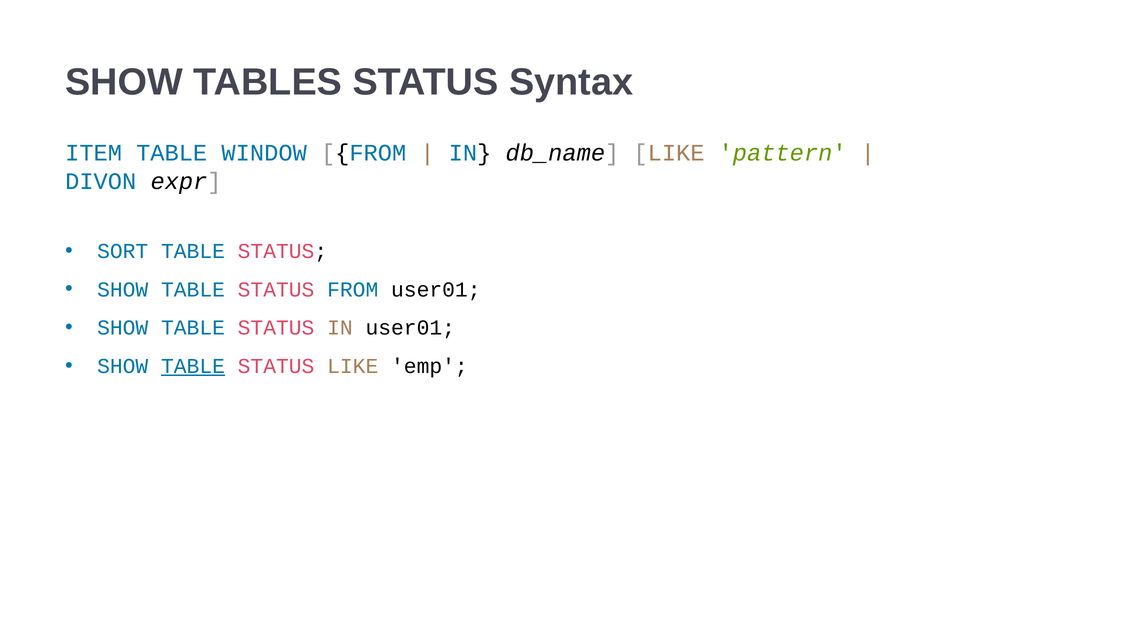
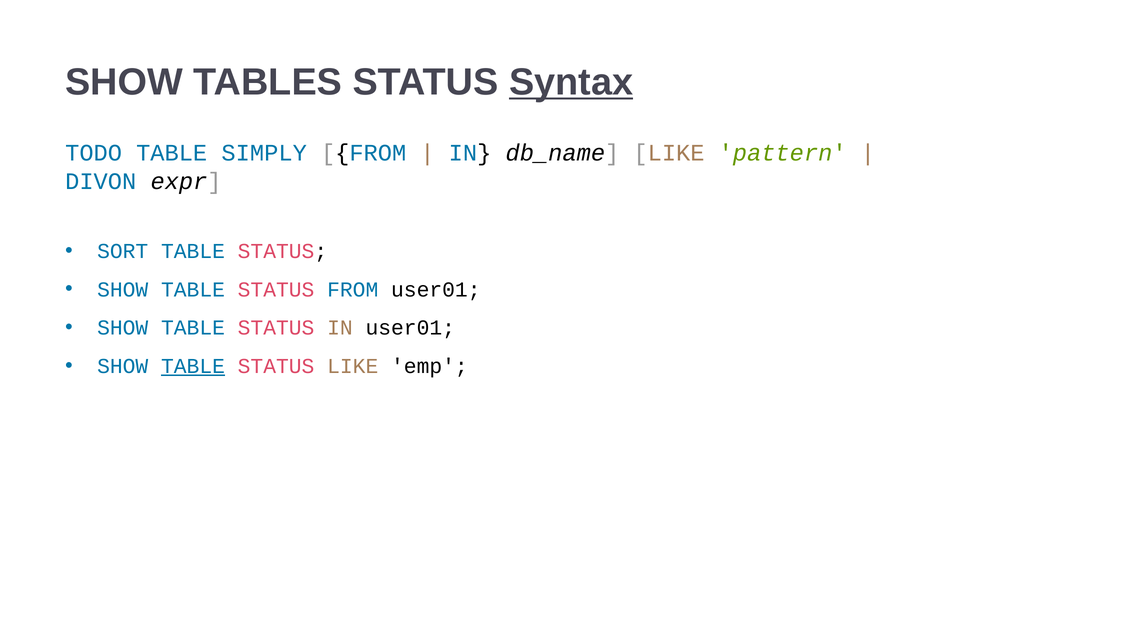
Syntax underline: none -> present (571, 82)
ITEM: ITEM -> TODO (94, 153)
WINDOW: WINDOW -> SIMPLY (264, 153)
